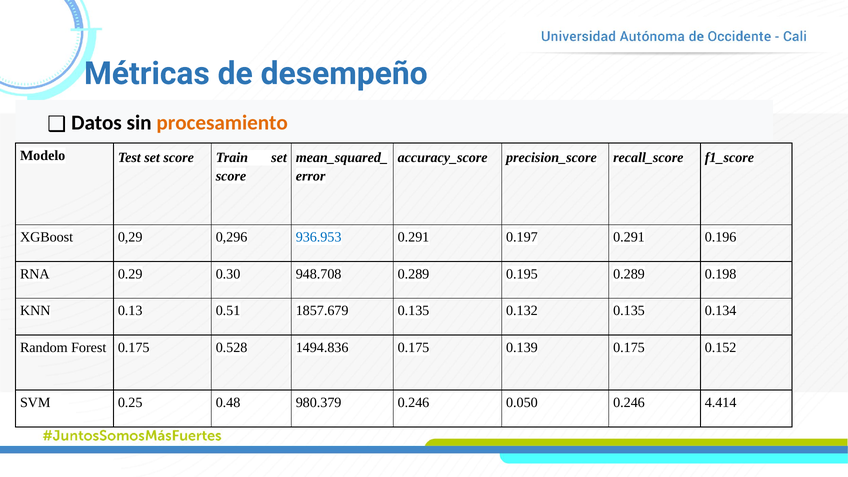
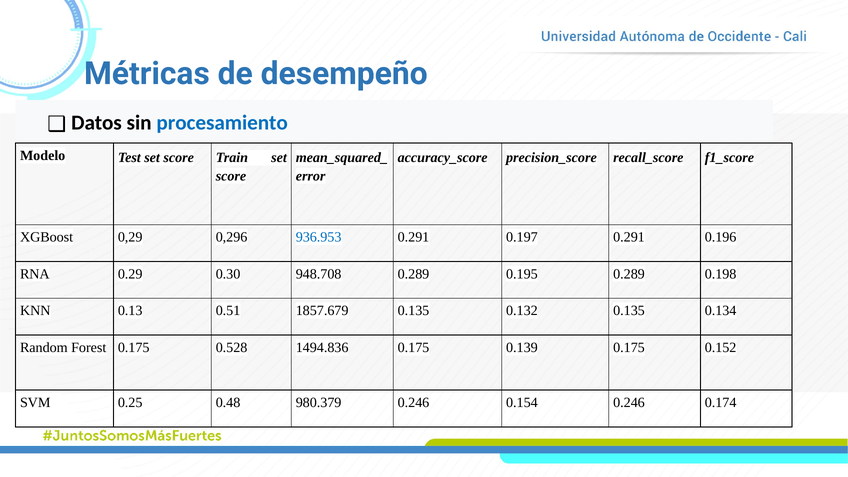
procesamiento colour: orange -> blue (222, 123)
0.050: 0.050 -> 0.154 (522, 402)
4.414: 4.414 -> 0.174 (721, 402)
